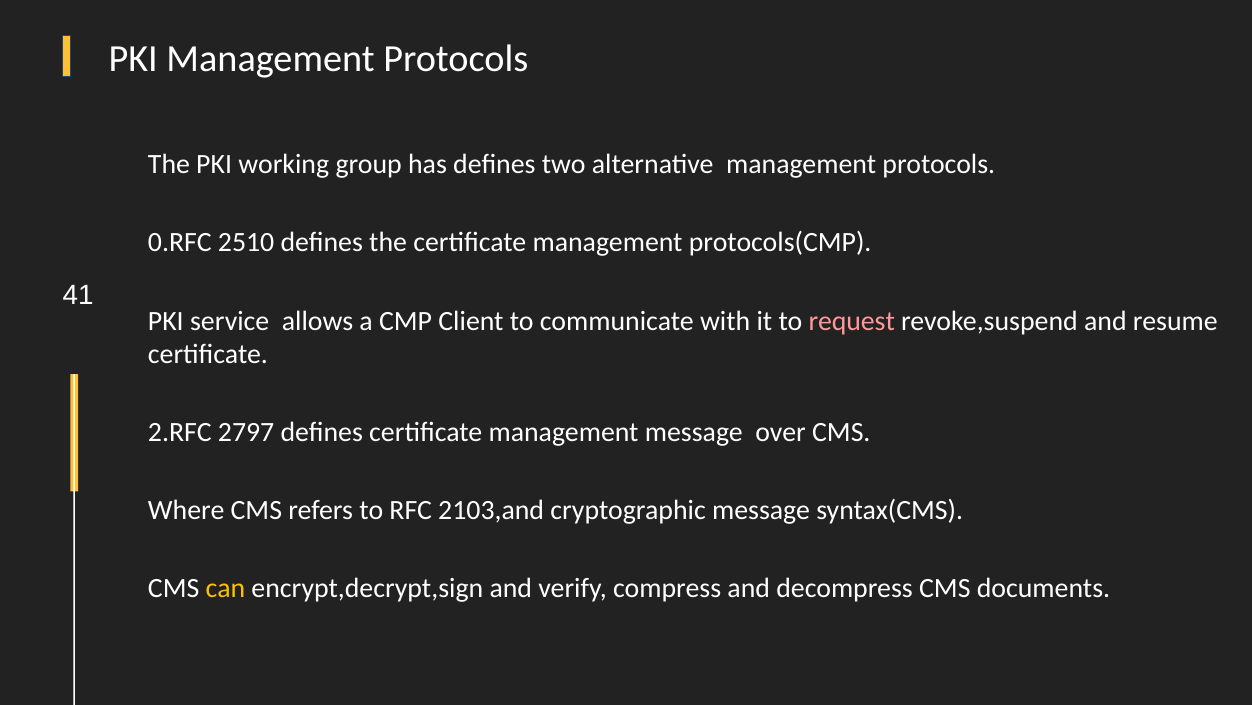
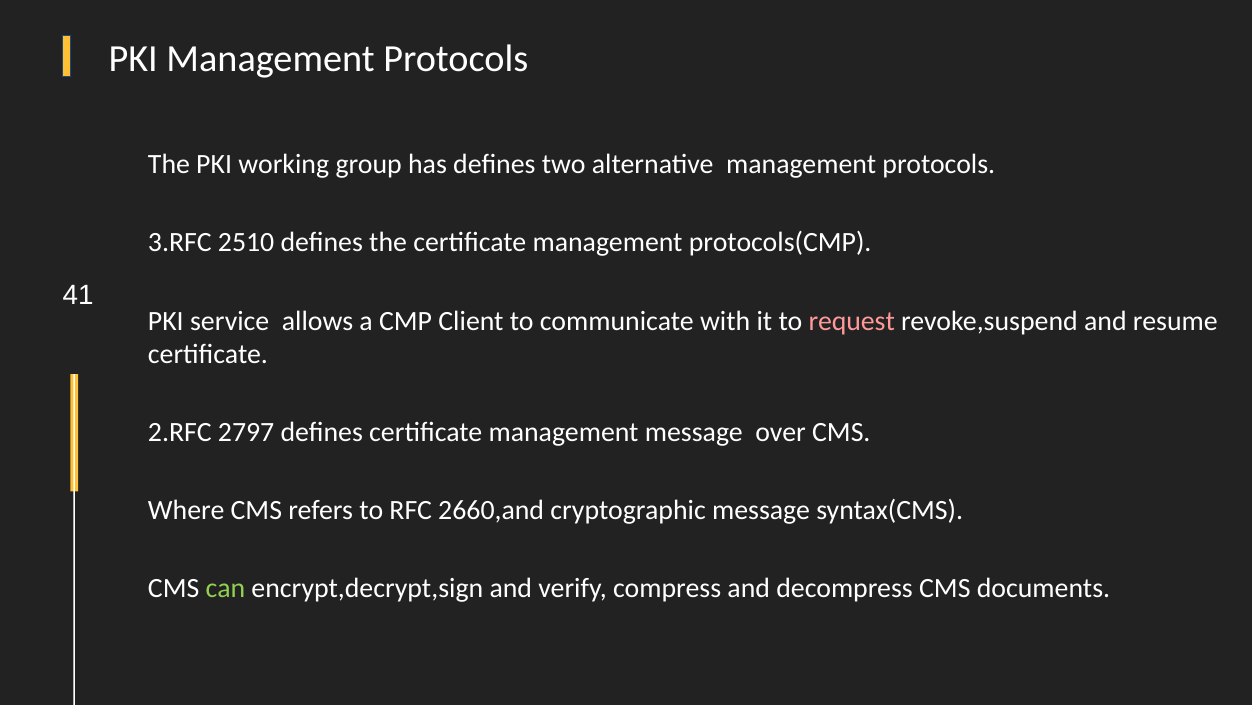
0.RFC: 0.RFC -> 3.RFC (180, 242)
2103,and: 2103,and -> 2660,and (491, 510)
can colour: yellow -> light green (225, 588)
